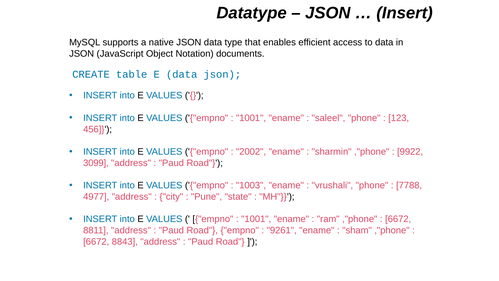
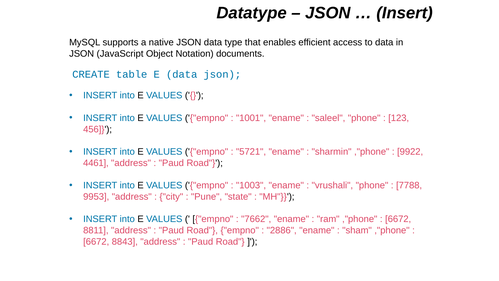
2002: 2002 -> 5721 (251, 152)
3099: 3099 -> 4461 (96, 163)
4977: 4977 -> 9953 (96, 197)
1001: 1001 -> 7662 (256, 219)
9261: 9261 -> 2886 (282, 230)
